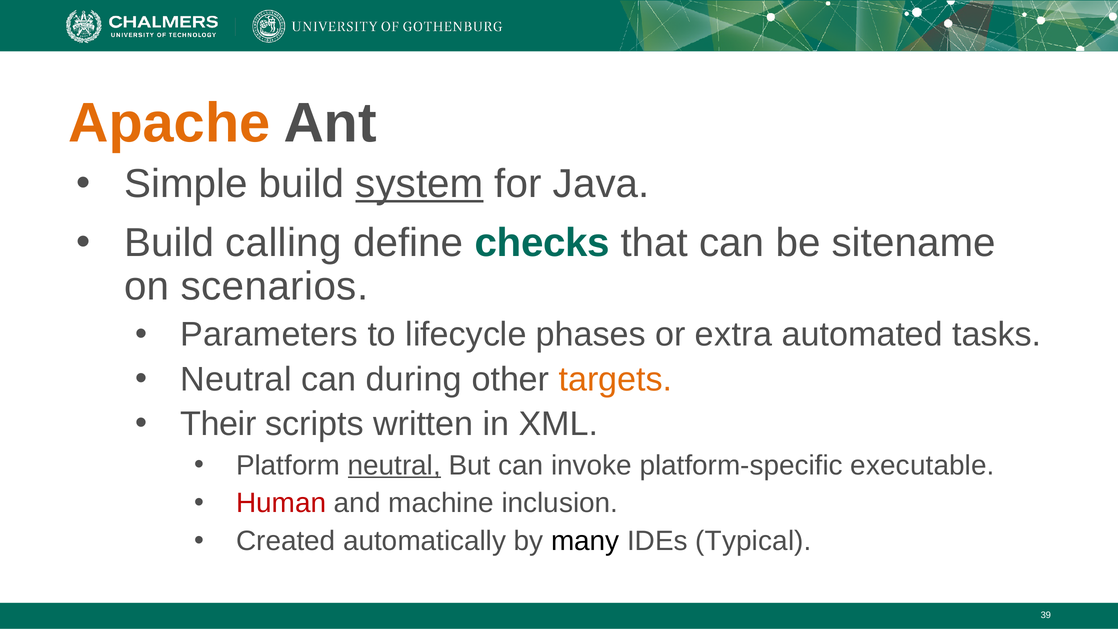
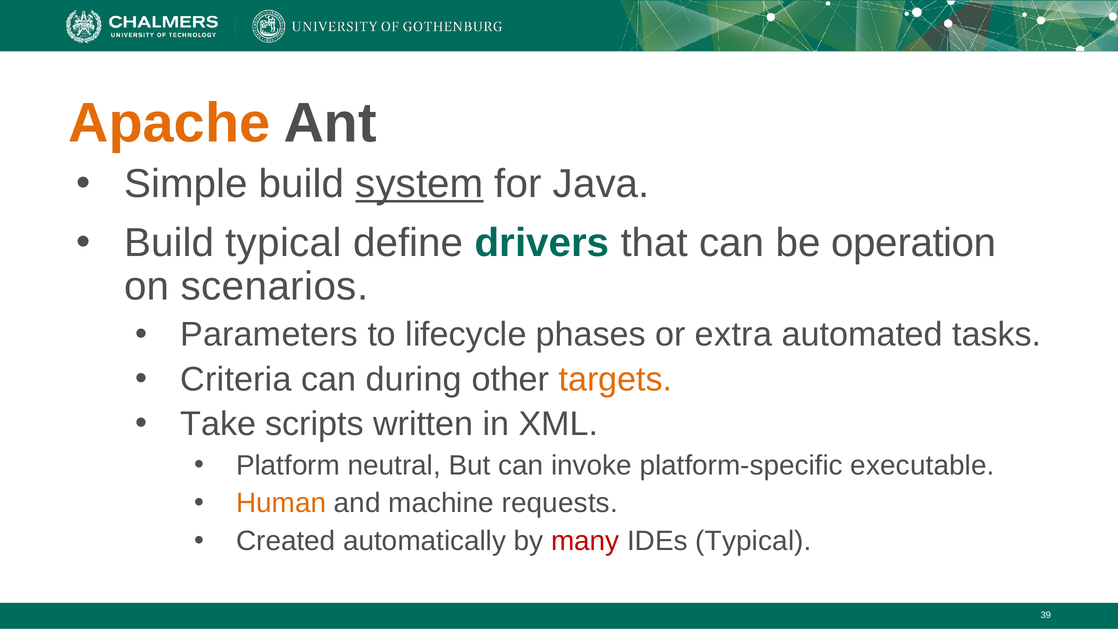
Build calling: calling -> typical (283, 243)
checks: checks -> drivers (542, 243)
sitename: sitename -> operation (914, 243)
Neutral: Neutral -> Criteria (236, 379)
Their: Their -> Take (218, 424)
neutral underline: present -> none (394, 465)
Human colour: red -> orange (281, 503)
inclusion: inclusion -> requests (560, 503)
many colour: black -> red (585, 541)
